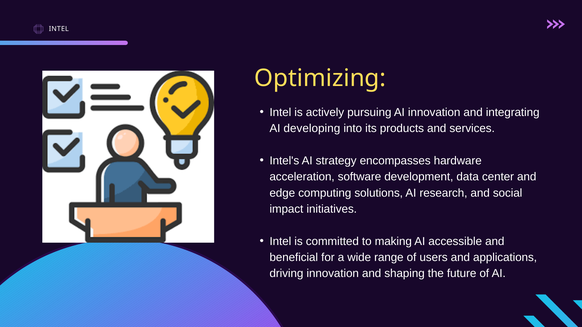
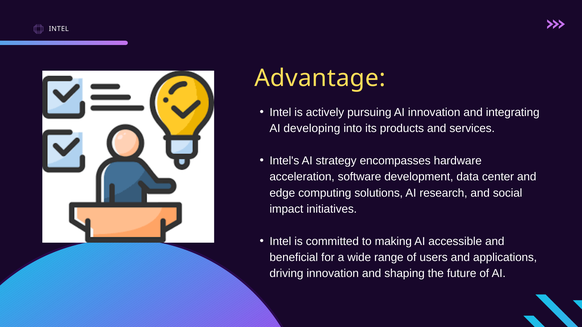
Optimizing: Optimizing -> Advantage (320, 78)
